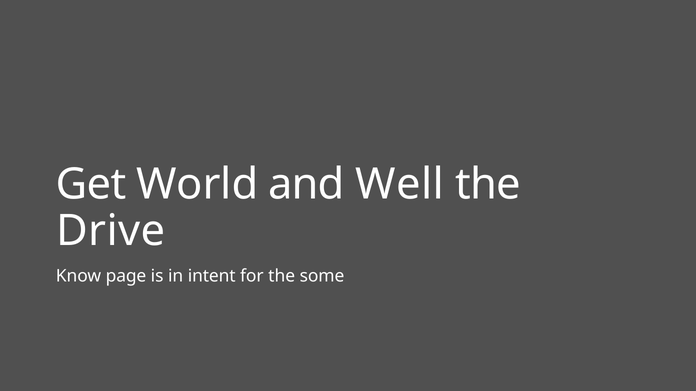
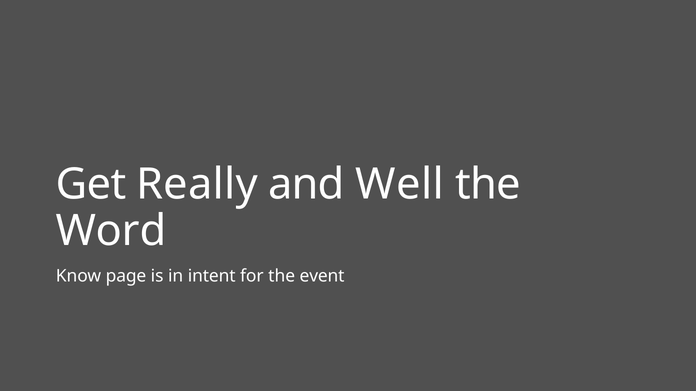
World: World -> Really (197, 184)
Drive: Drive -> Word (111, 231)
some: some -> event (322, 277)
